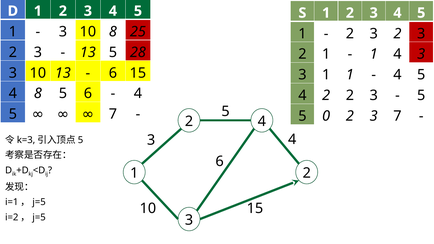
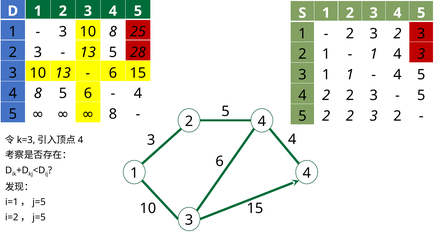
7: 7 -> 8 (113, 114)
5 0: 0 -> 2 (326, 116)
7: 7 -> 2 (397, 116)
5: 5 -> 4 (81, 140)
2: 2 -> 4 (307, 173)
